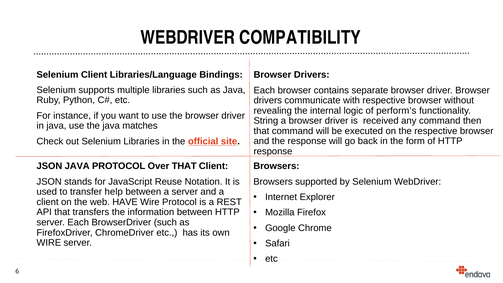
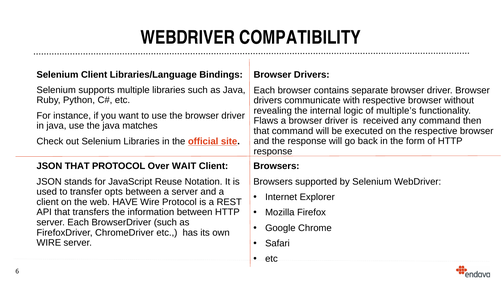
perform’s: perform’s -> multiple’s (396, 111)
String: String -> Flaws (266, 121)
JSON JAVA: JAVA -> THAT (77, 166)
Over THAT: THAT -> WAIT (184, 166)
help: help -> opts (114, 192)
